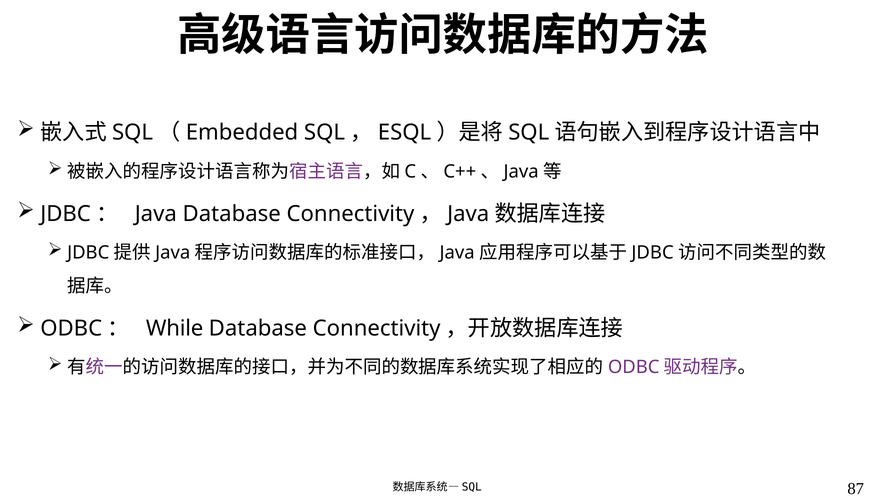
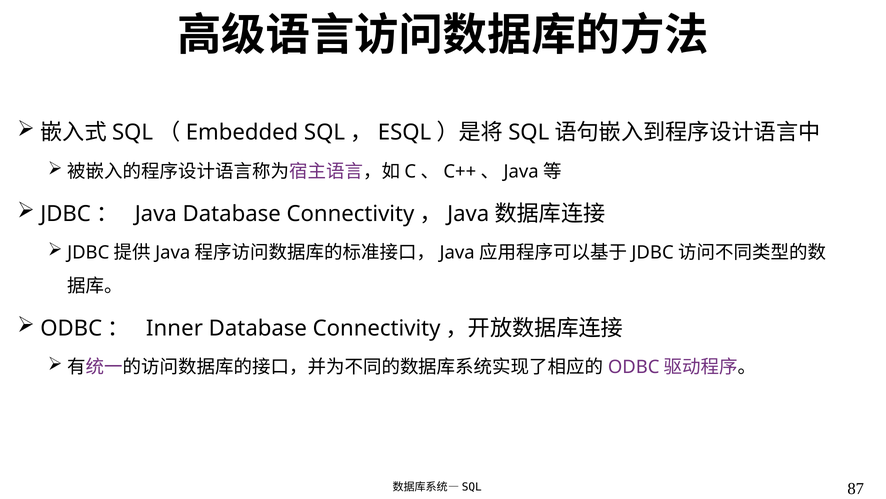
While: While -> Inner (174, 328)
